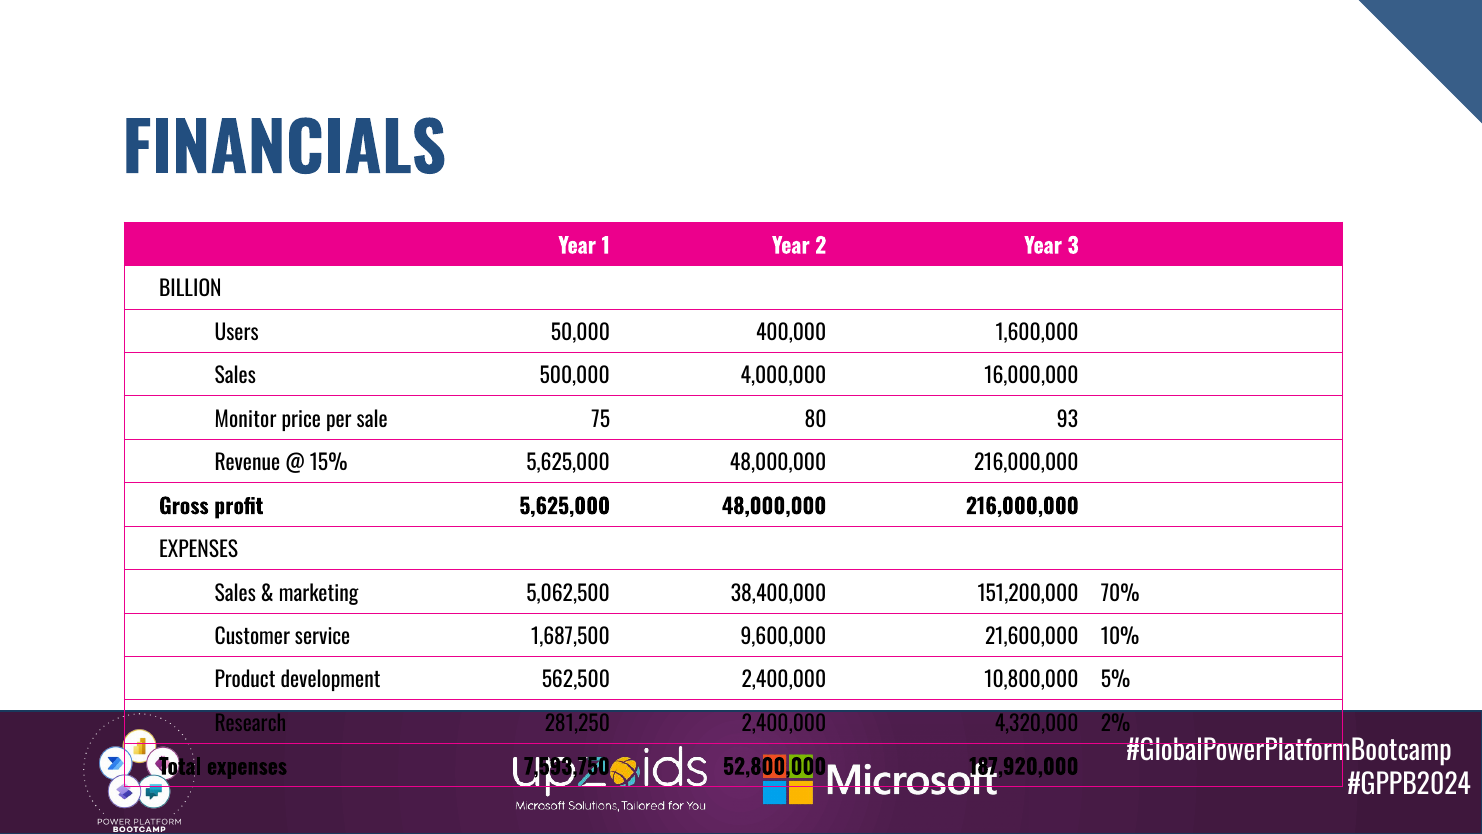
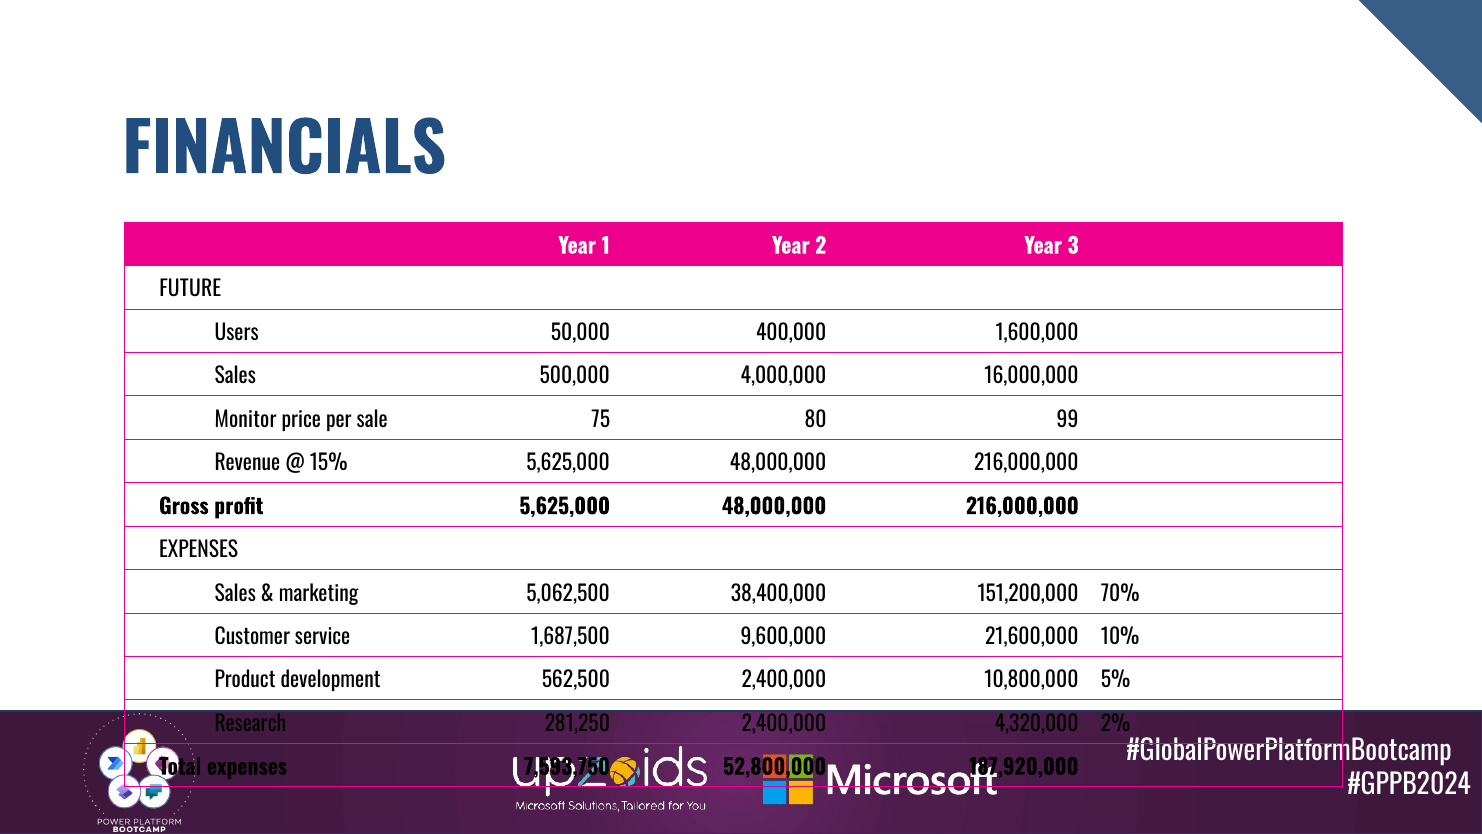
BILLION: BILLION -> FUTURE (190, 290)
93: 93 -> 99 (1068, 420)
